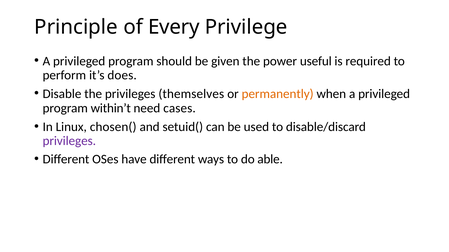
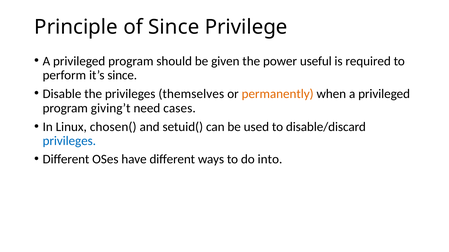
of Every: Every -> Since (174, 27)
it’s does: does -> since (122, 75)
within’t: within’t -> giving’t (111, 109)
privileges colour: purple -> blue (69, 141)
able: able -> into (270, 160)
